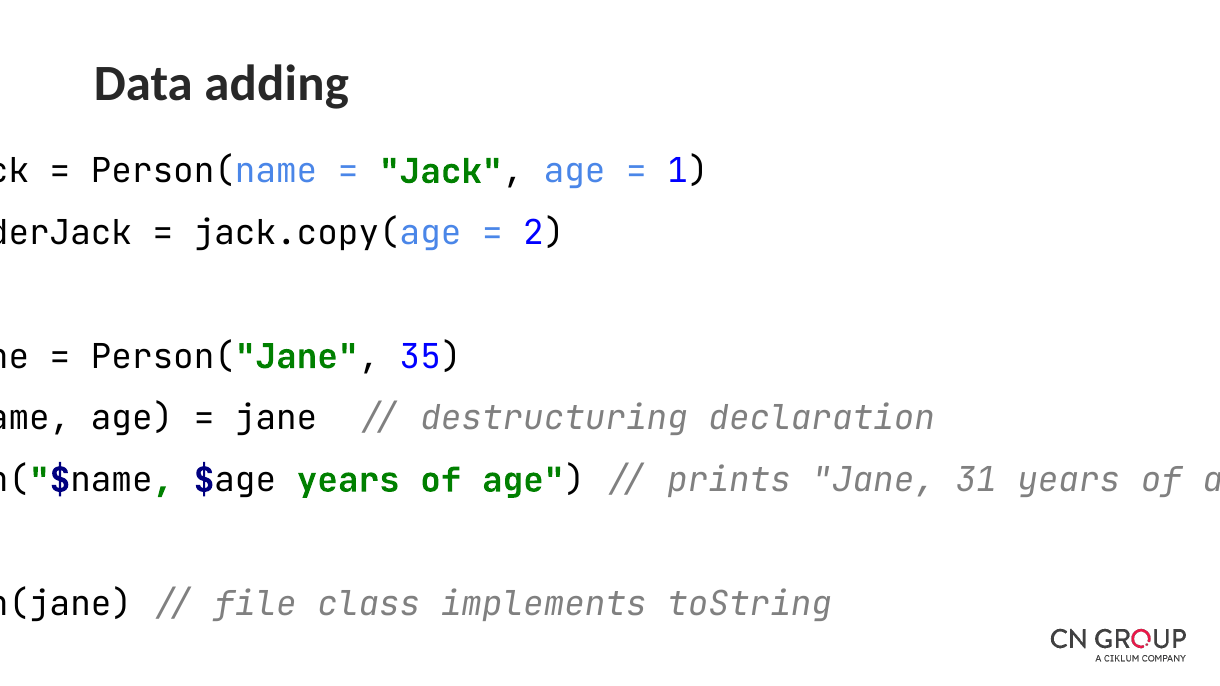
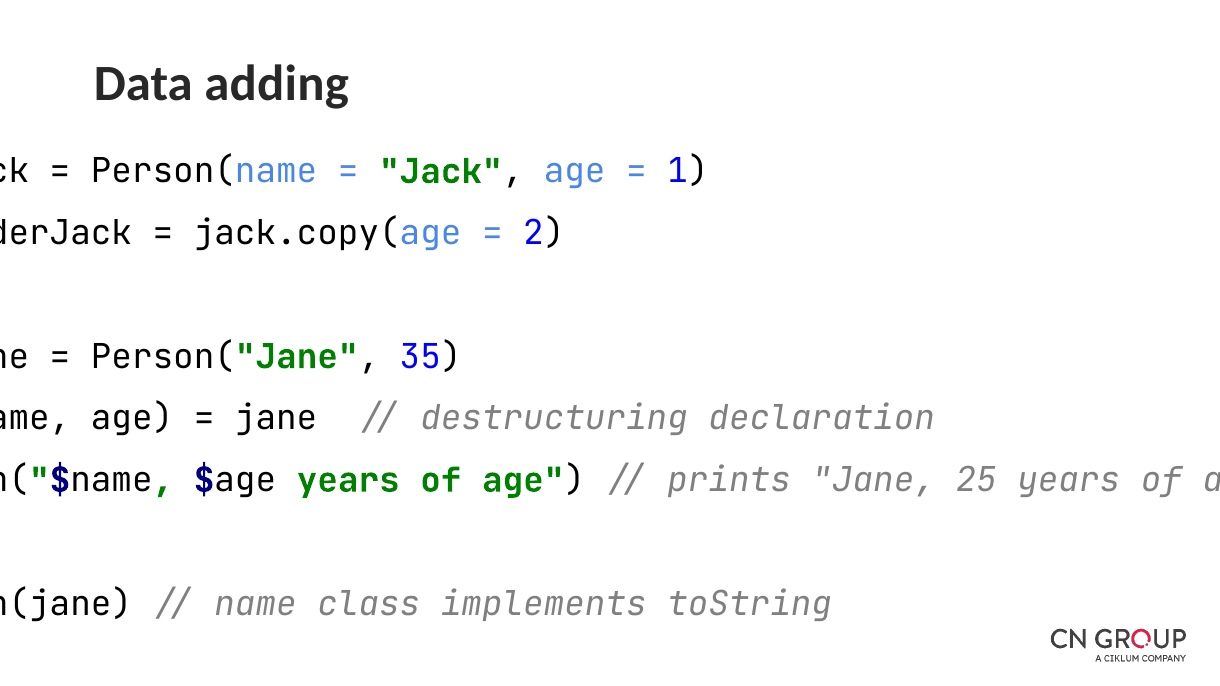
31: 31 -> 25 (976, 480)
file: file -> name (256, 604)
